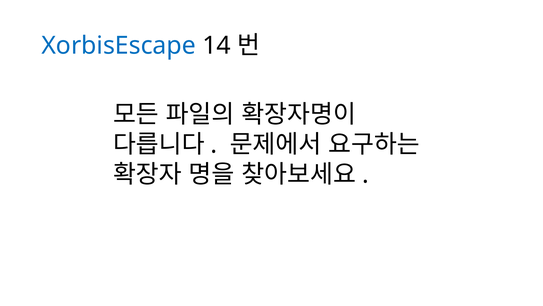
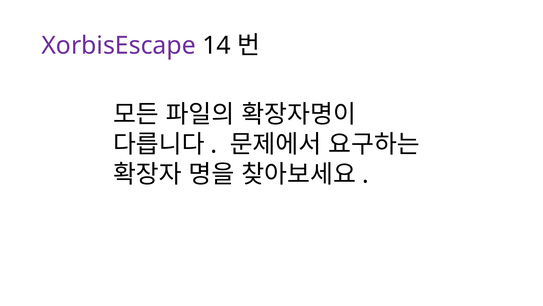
XorbisEscape colour: blue -> purple (119, 46)
